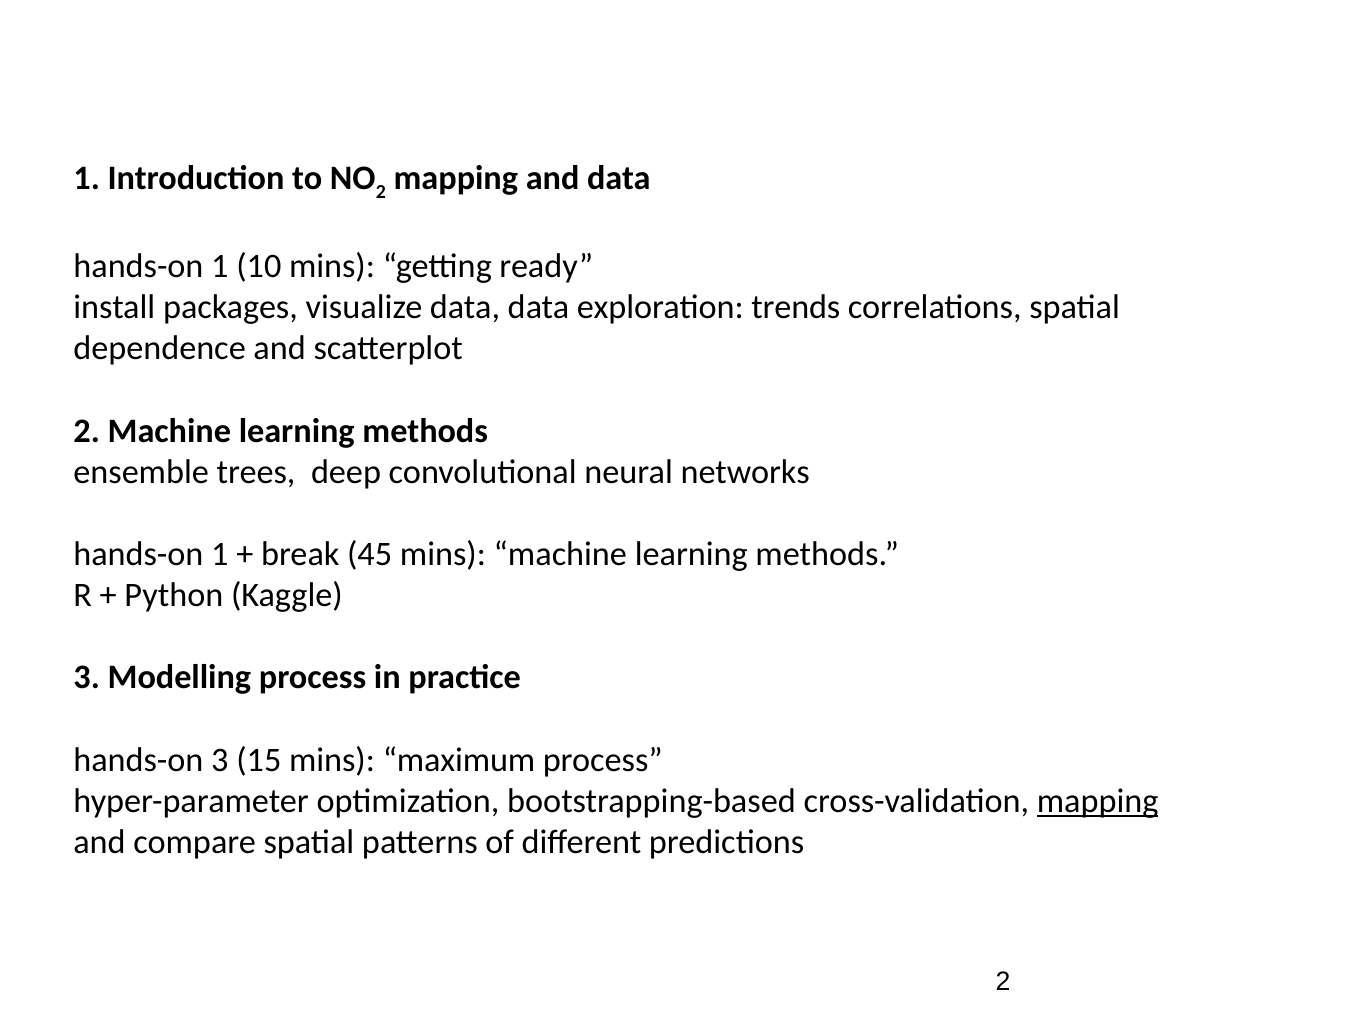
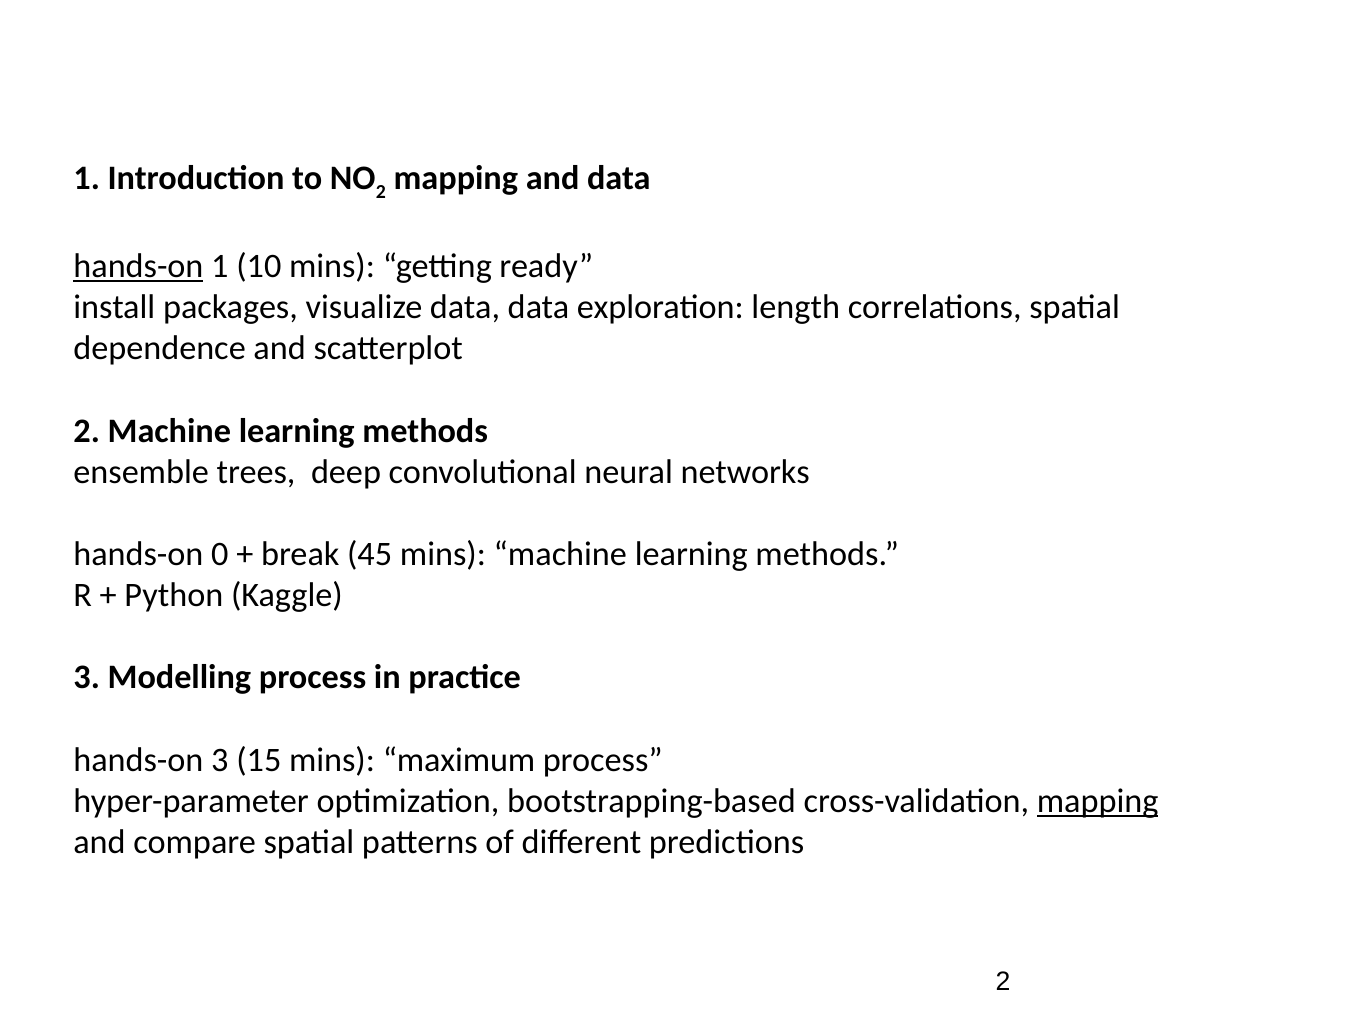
hands-on underline: none -> present (138, 266)
trends: trends -> length (796, 307)
1: 1 -> 0 (220, 554)
